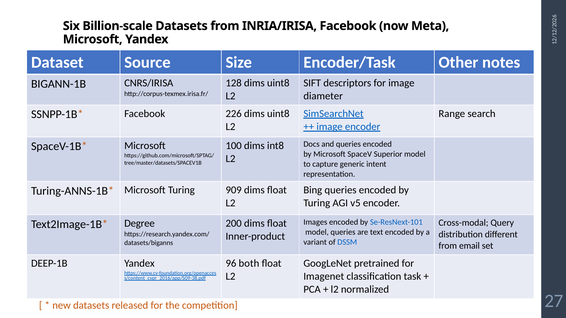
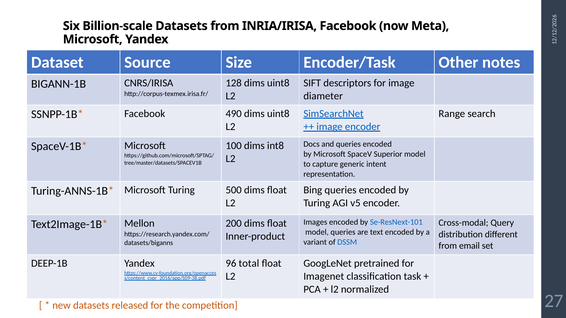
226: 226 -> 490 (234, 114)
909: 909 -> 500 (234, 190)
Degree: Degree -> Mellon (139, 224)
both: both -> total (249, 264)
